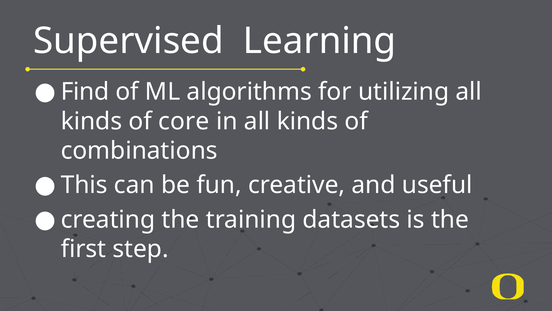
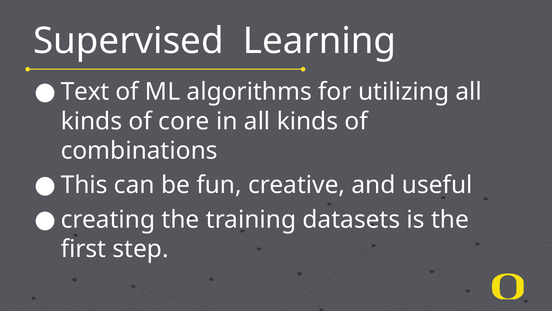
Find: Find -> Text (85, 92)
